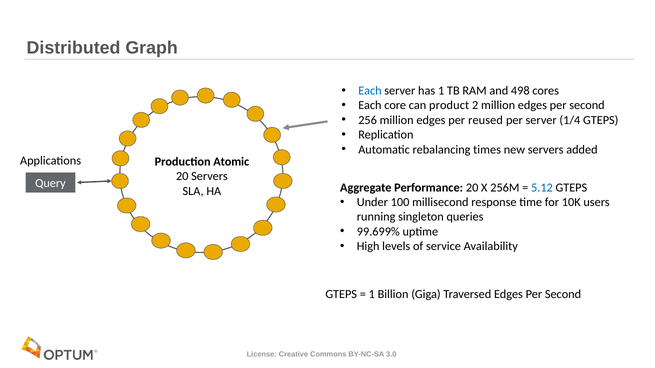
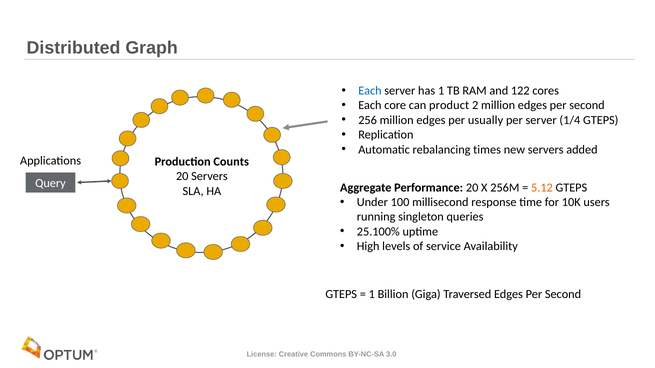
498: 498 -> 122 (520, 91)
reused: reused -> usually (486, 120)
Atomic: Atomic -> Counts (231, 162)
5.12 colour: blue -> orange (542, 188)
99.699%: 99.699% -> 25.100% (378, 232)
